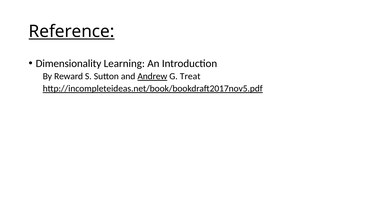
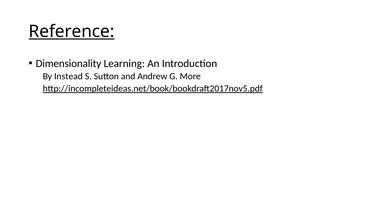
Reward: Reward -> Instead (68, 77)
Andrew underline: present -> none (152, 77)
Treat: Treat -> More (190, 77)
